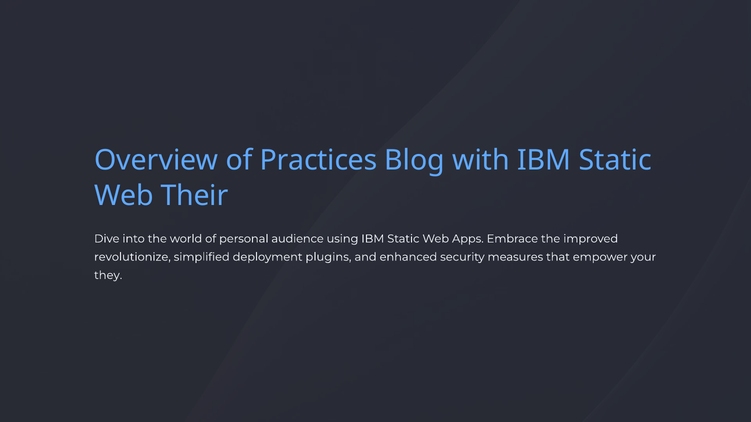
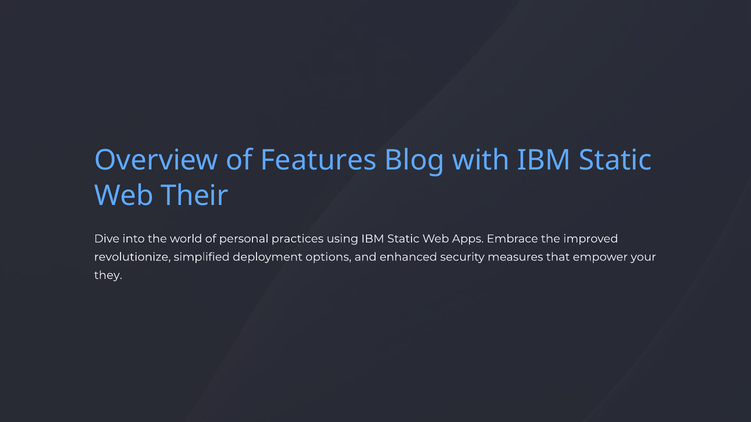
Practices: Practices -> Features (318, 160)
audience: audience -> practices (297, 239)
plugins: plugins -> options (328, 257)
